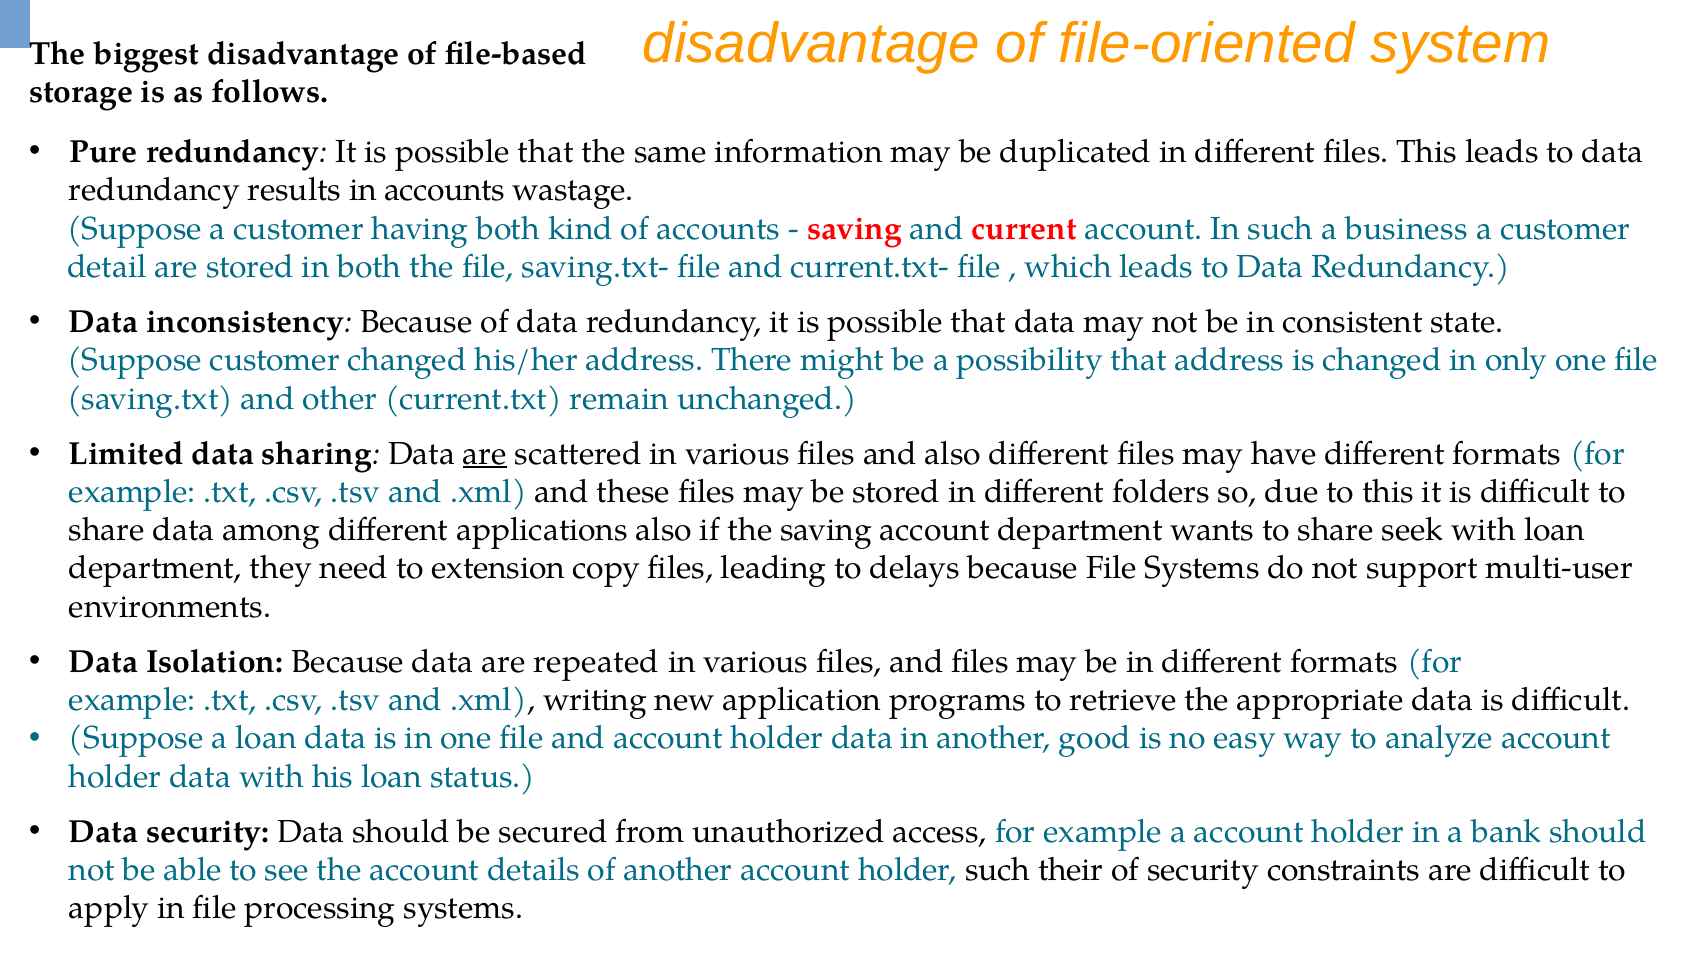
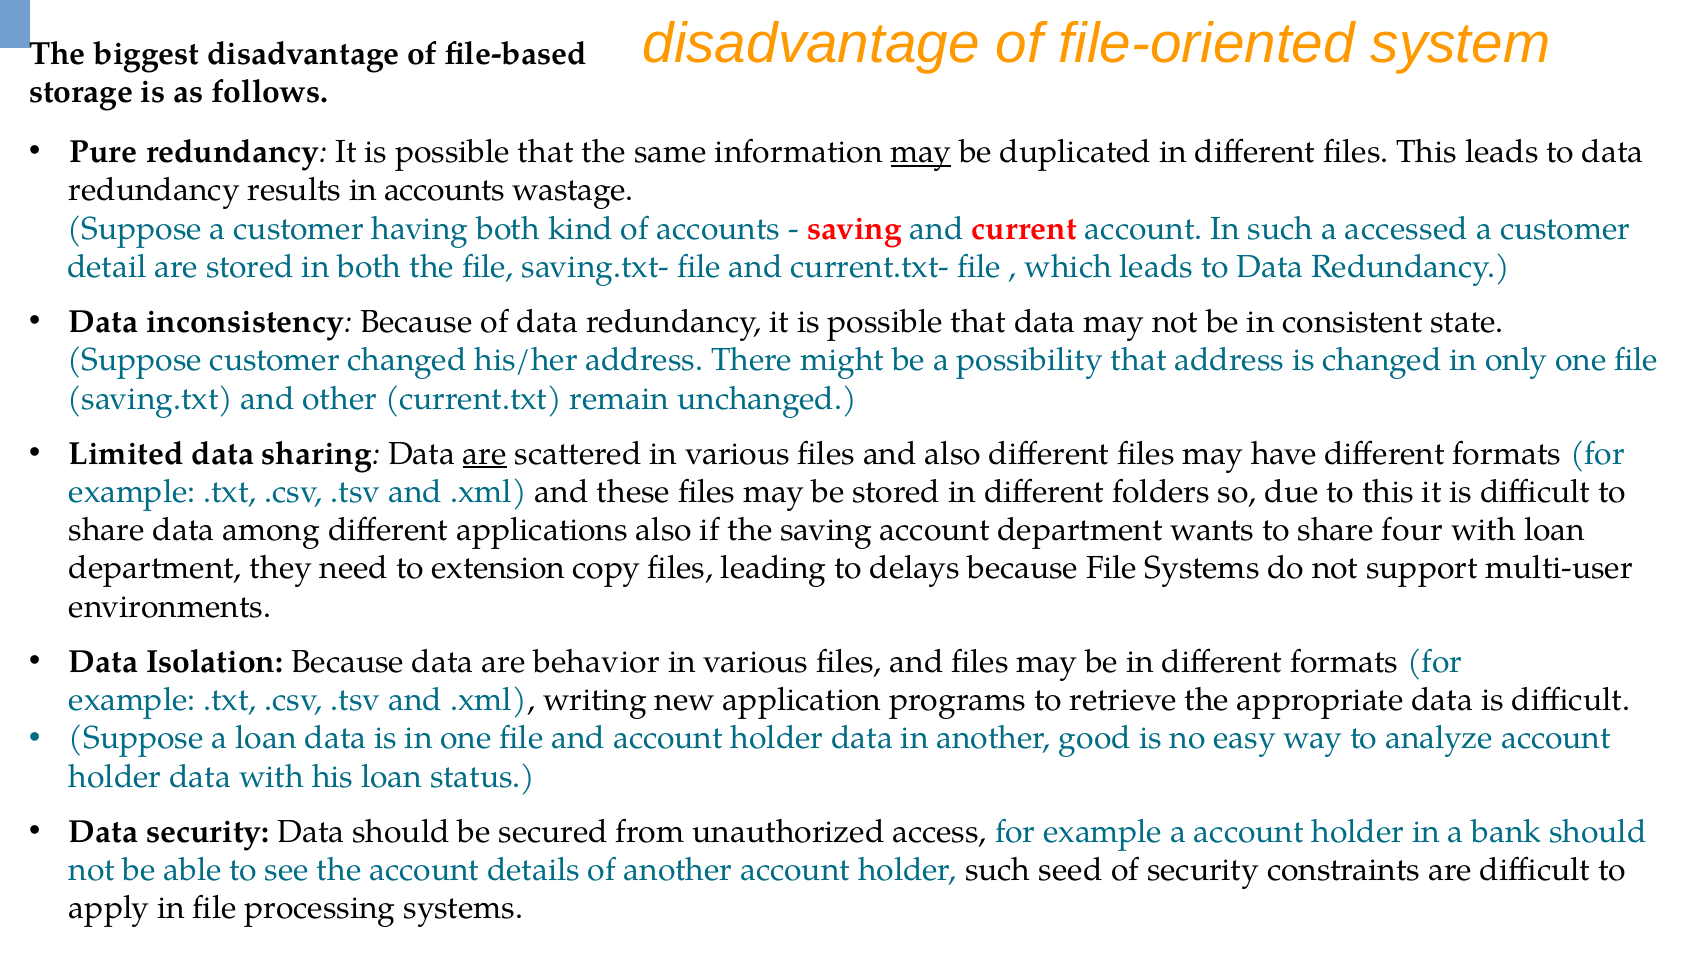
may underline: none -> present (921, 152)
business: business -> accessed (1407, 229)
seek: seek -> four (1412, 530)
repeated: repeated -> behavior (597, 662)
their: their -> seed (1071, 870)
